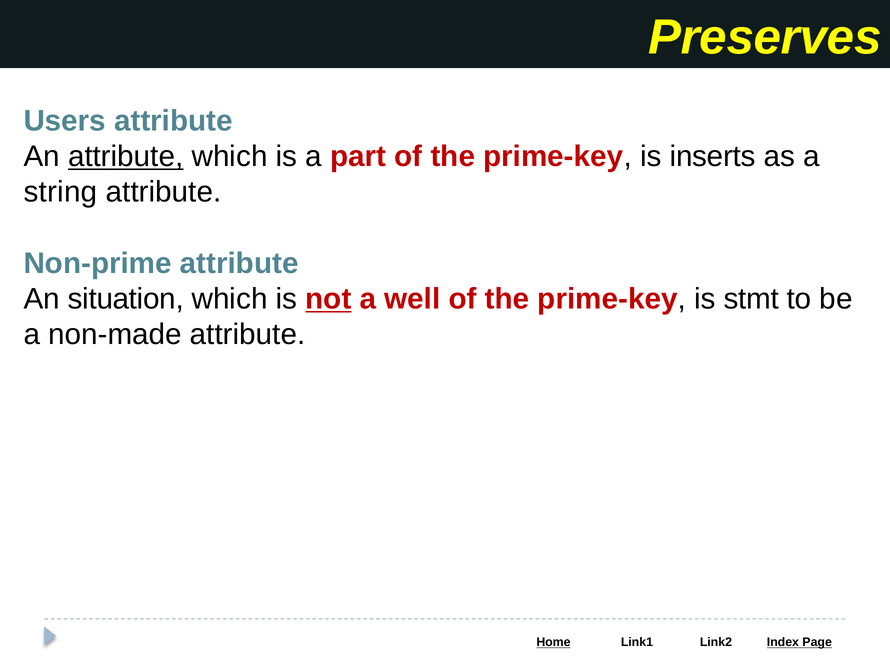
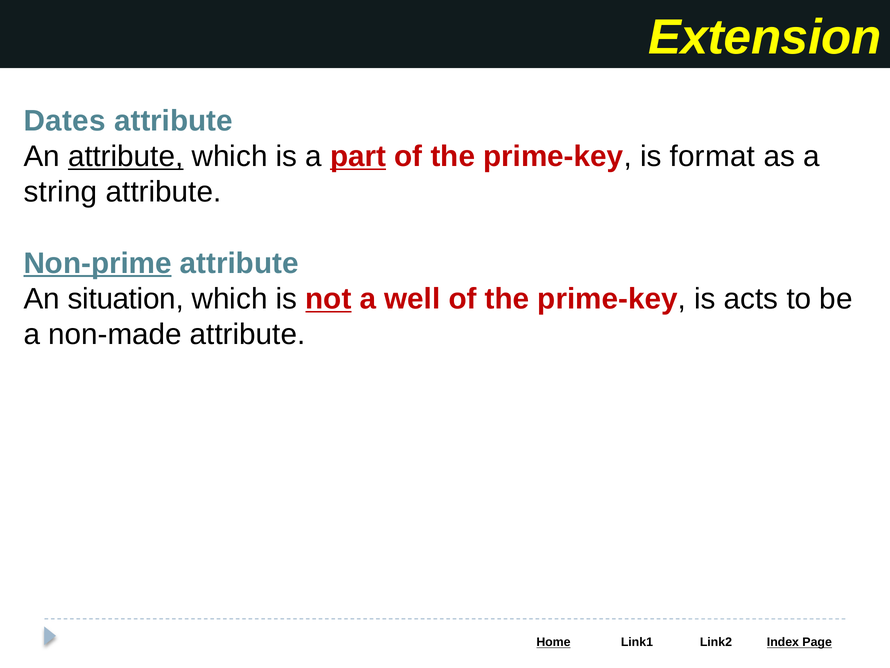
Preserves: Preserves -> Extension (765, 38)
Users: Users -> Dates (65, 121)
part underline: none -> present (358, 156)
inserts: inserts -> format (712, 156)
Non-prime underline: none -> present (98, 263)
stmt: stmt -> acts (751, 299)
